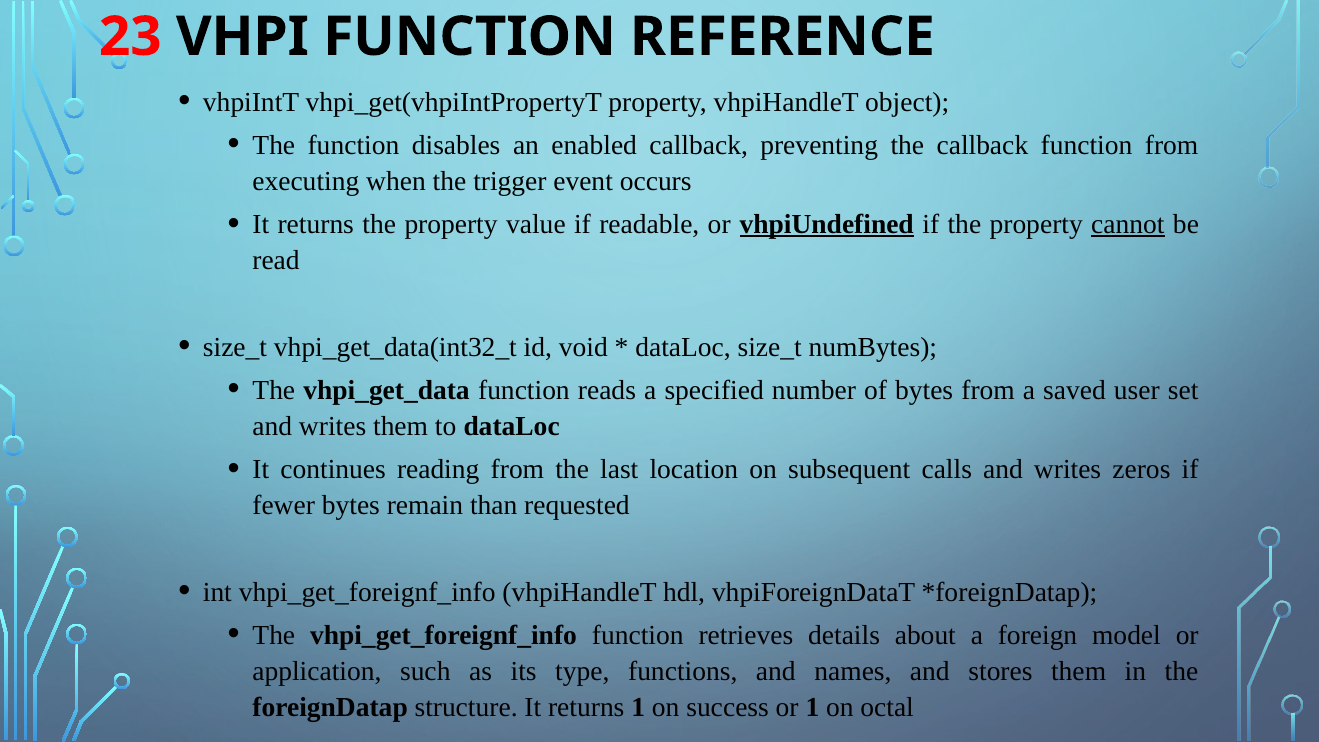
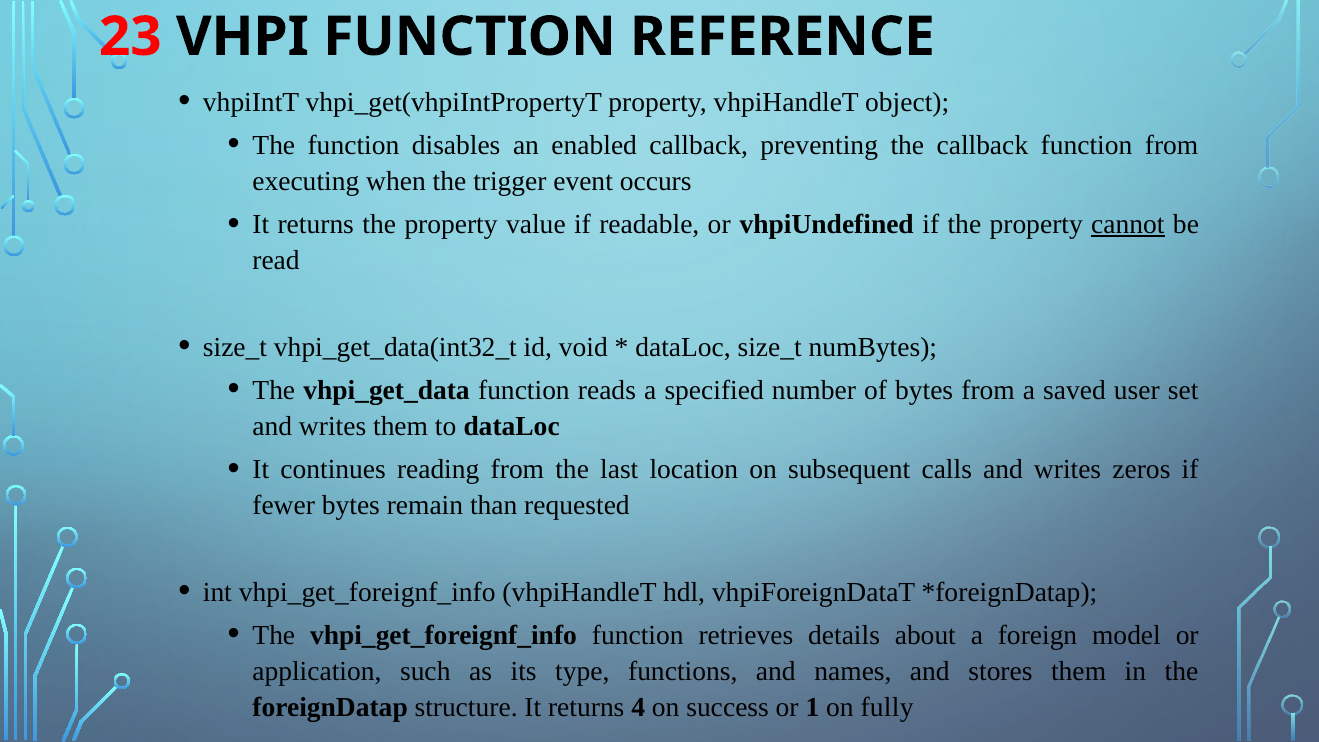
vhpiUndefined underline: present -> none (827, 224)
returns 1: 1 -> 4 (638, 708)
octal: octal -> fully (887, 708)
